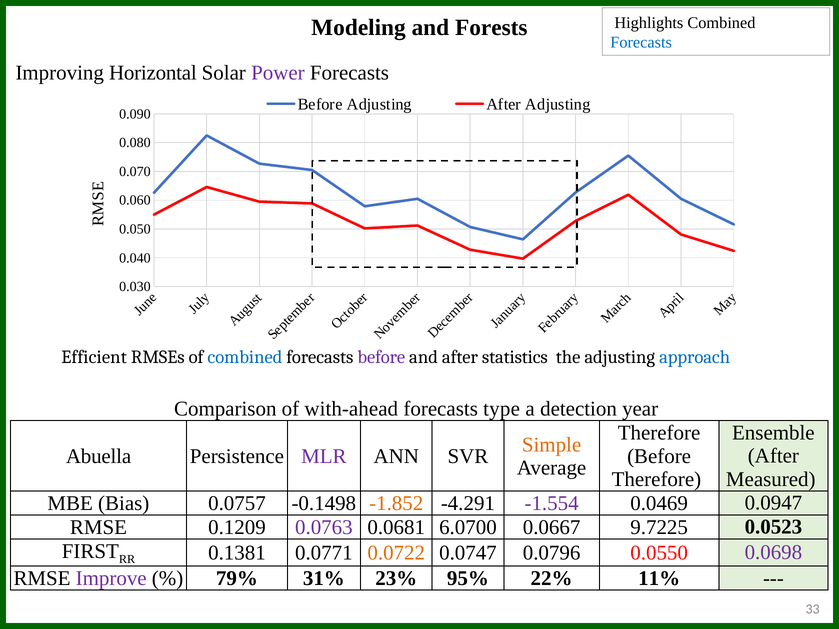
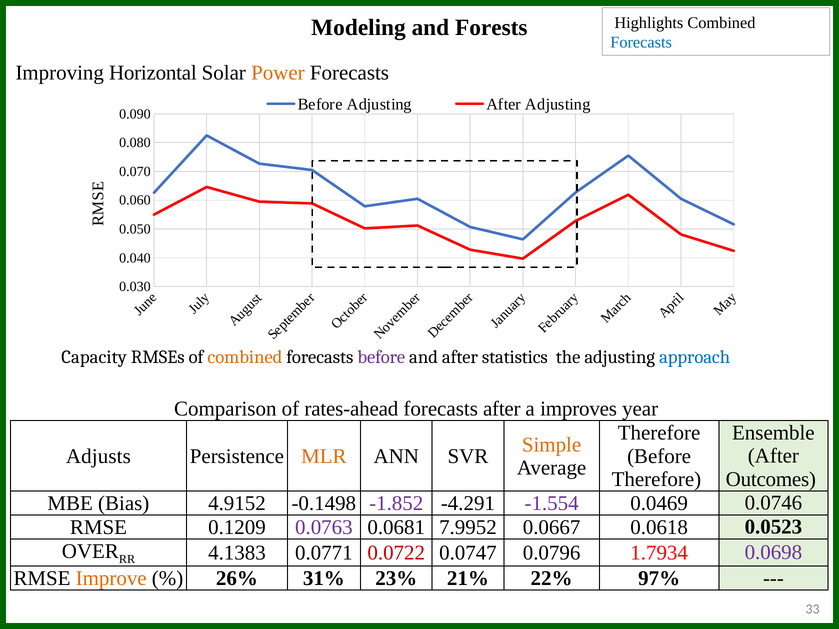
Power colour: purple -> orange (278, 73)
Efficient: Efficient -> Capacity (94, 357)
combined colour: blue -> orange (245, 357)
with-ahead: with-ahead -> rates-ahead (351, 409)
forecasts type: type -> after (502, 409)
detection: detection -> improves (579, 409)
Abuella: Abuella -> Adjusts (98, 456)
MLR colour: purple -> orange (324, 456)
Measured: Measured -> Outcomes (771, 479)
0.0757: 0.0757 -> 4.9152 (237, 504)
-1.852 colour: orange -> purple (396, 504)
0.0947: 0.0947 -> 0.0746 (773, 503)
6.0700: 6.0700 -> 7.9952 (468, 528)
9.7225: 9.7225 -> 0.0618 (659, 528)
FIRST: FIRST -> OVER (90, 552)
0.1381: 0.1381 -> 4.1383 (237, 553)
0.0722 colour: orange -> red (396, 553)
0.0550: 0.0550 -> 1.7934 (659, 553)
Improve colour: purple -> orange (111, 579)
79%: 79% -> 26% (237, 579)
95%: 95% -> 21% (468, 579)
11%: 11% -> 97% (659, 579)
